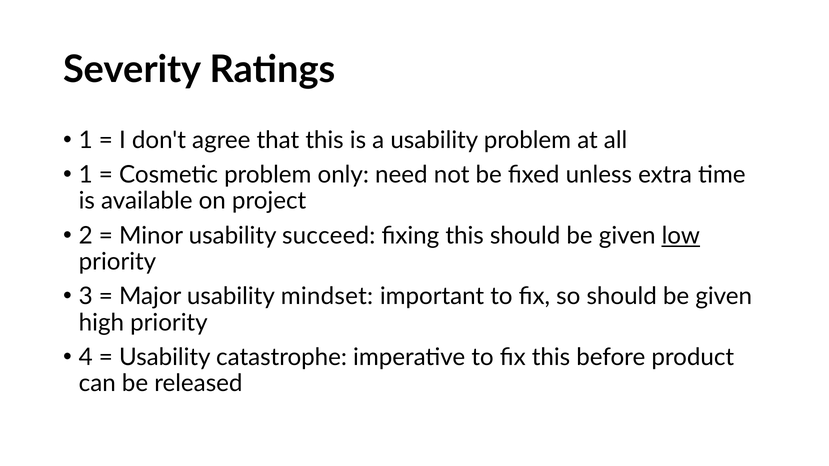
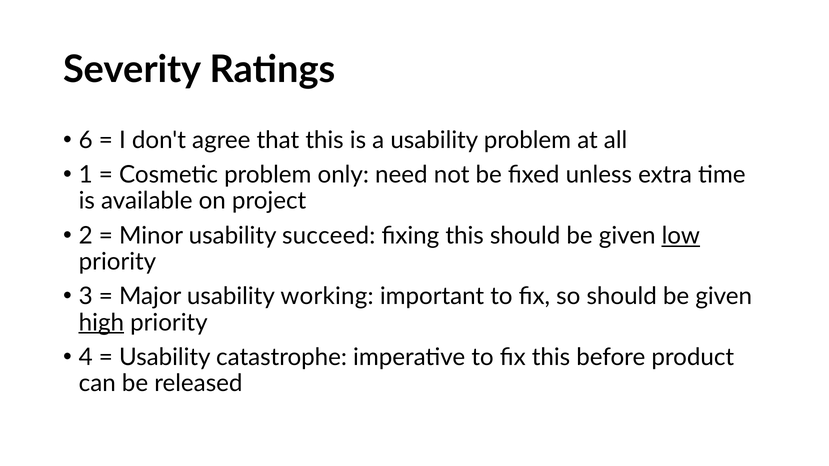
1: 1 -> 6 (86, 140)
mindset: mindset -> working (327, 297)
high underline: none -> present (101, 323)
